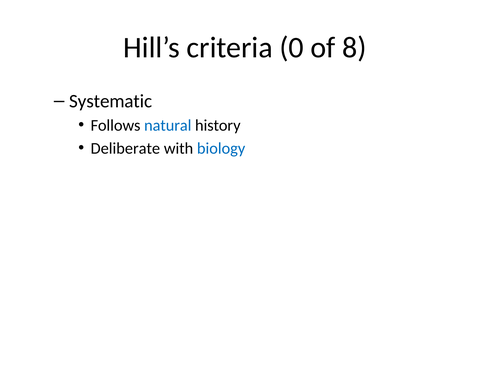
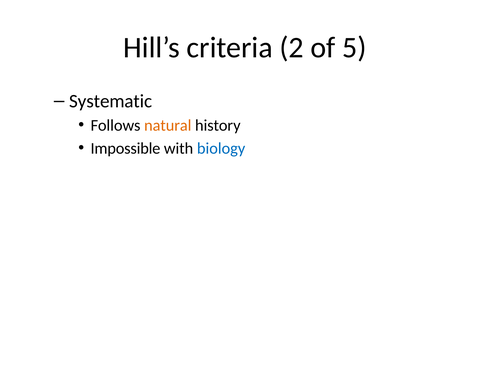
0: 0 -> 2 (292, 47)
8: 8 -> 5 (354, 47)
natural colour: blue -> orange (168, 125)
Deliberate: Deliberate -> Impossible (125, 148)
